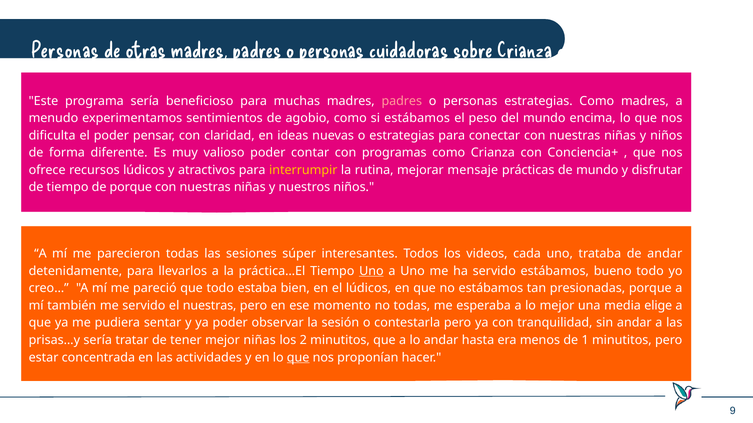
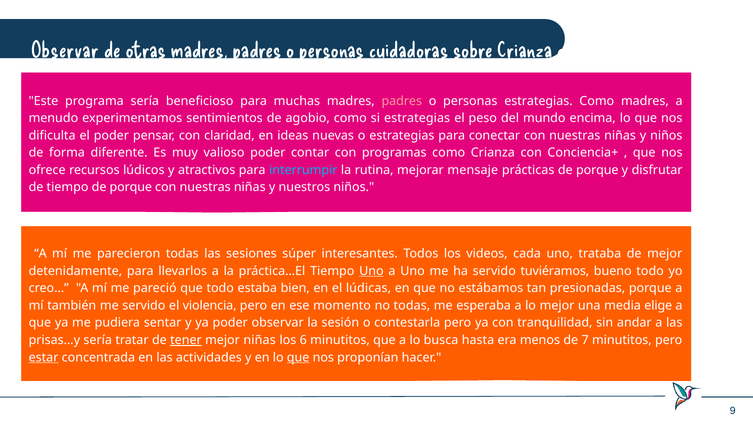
Personas: Personas -> Observar (65, 50)
si estábamos: estábamos -> estrategias (417, 118)
interrumpir colour: yellow -> light blue (303, 170)
prácticas de mundo: mundo -> porque (597, 170)
de andar: andar -> mejor (665, 254)
servido estábamos: estábamos -> tuviéramos (555, 271)
el lúdicos: lúdicos -> lúdicas (368, 289)
el nuestras: nuestras -> violencia (210, 306)
tener underline: none -> present (186, 341)
2: 2 -> 6 (303, 341)
lo andar: andar -> busca (441, 341)
1: 1 -> 7 (585, 341)
estar underline: none -> present (44, 358)
